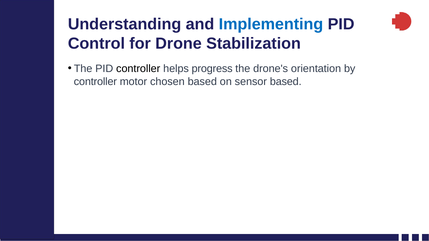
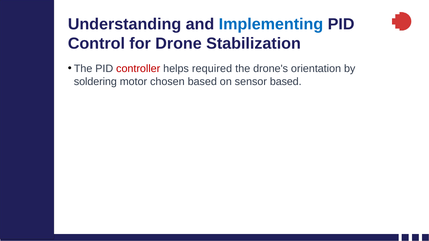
controller colour: black -> red (138, 69)
progress: progress -> required (212, 69)
controller: controller -> soldering (95, 82)
